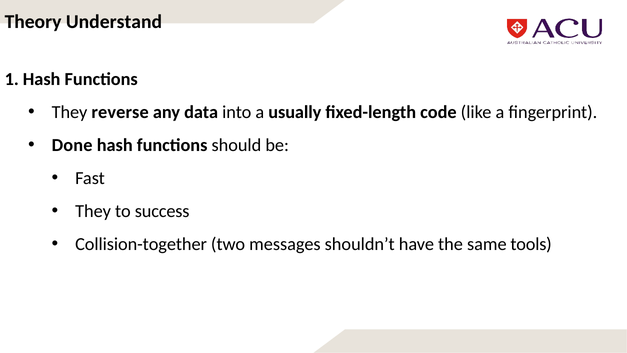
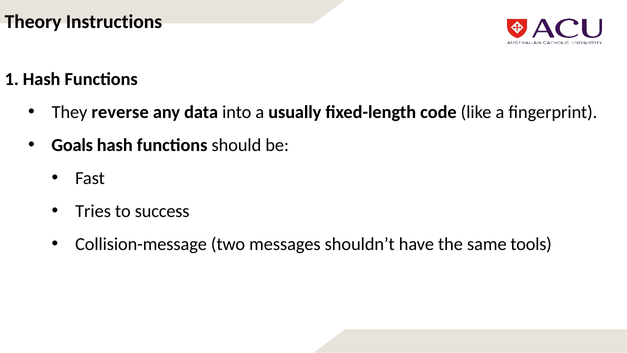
Understand: Understand -> Instructions (114, 22)
Done: Done -> Goals (72, 145)
They: They -> Tries (93, 211)
Collision-together: Collision-together -> Collision-message (141, 244)
